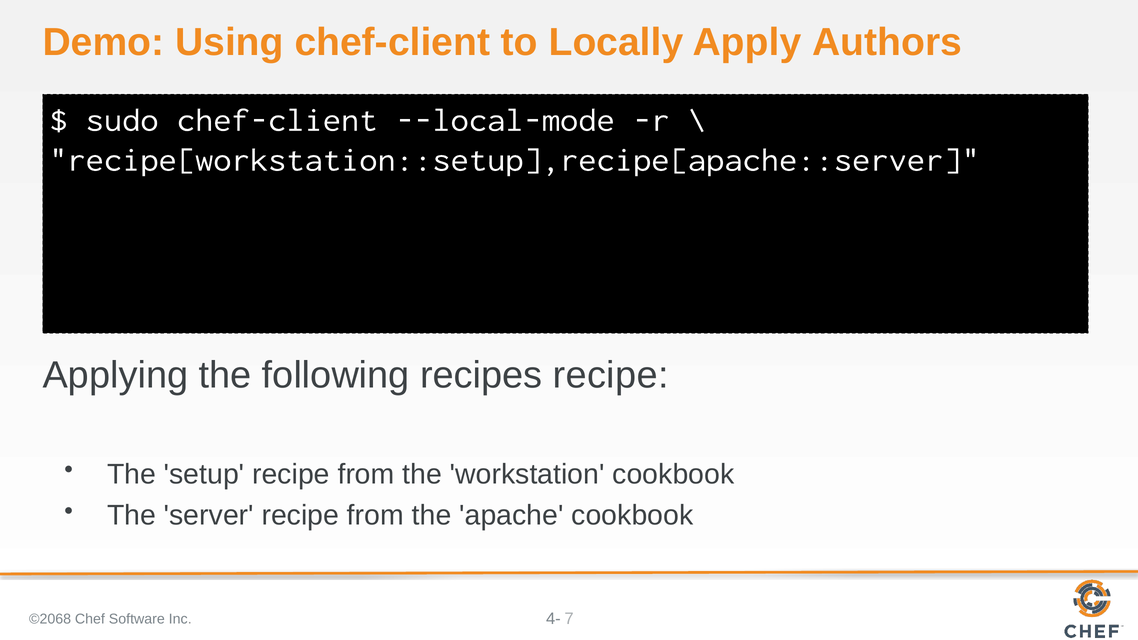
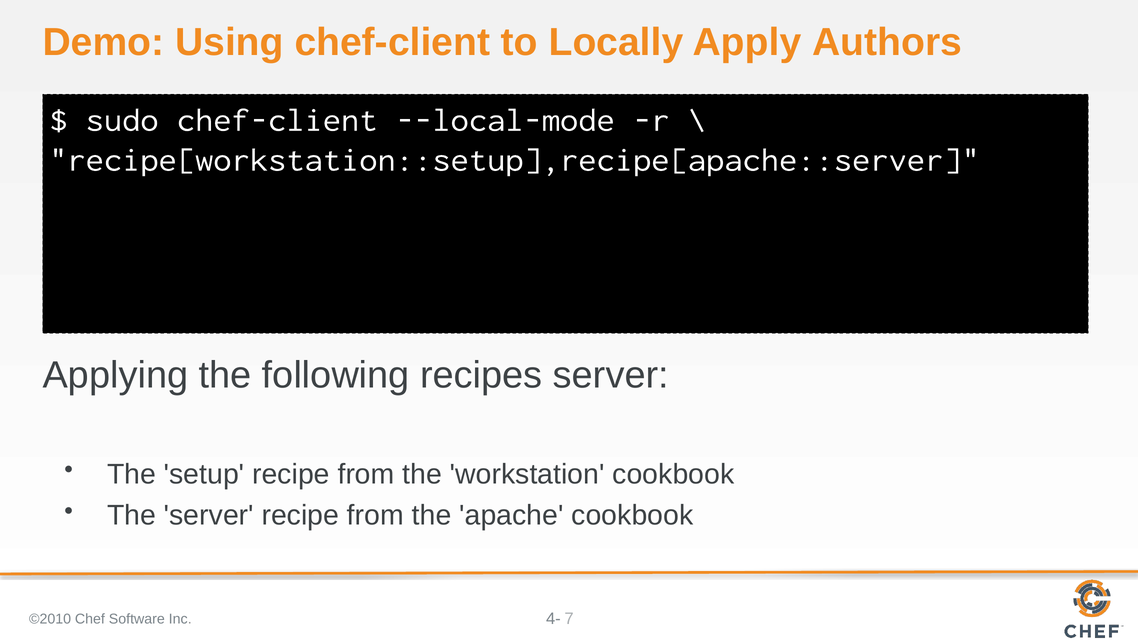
recipes recipe: recipe -> server (611, 375)
©2068: ©2068 -> ©2010 (50, 619)
